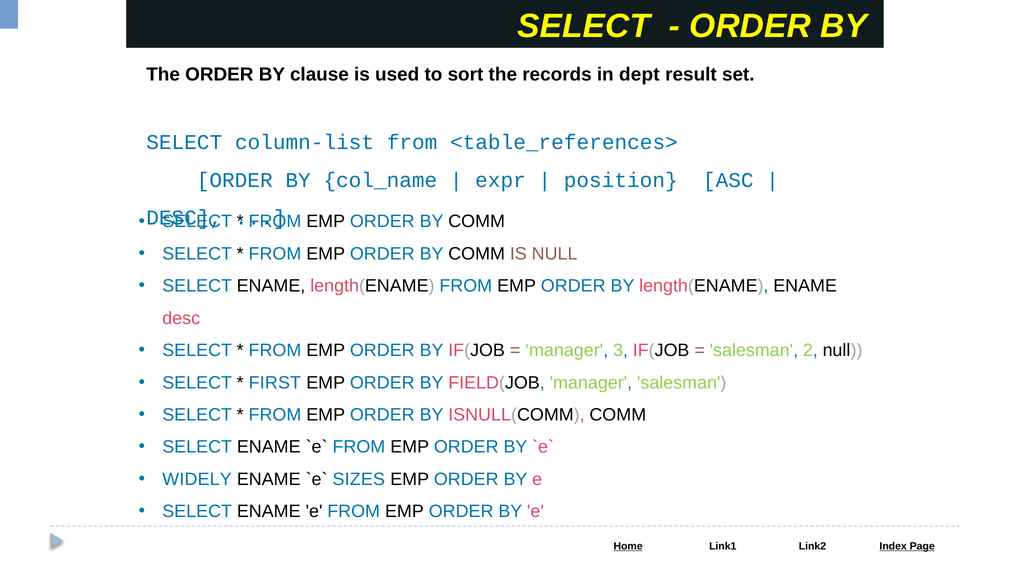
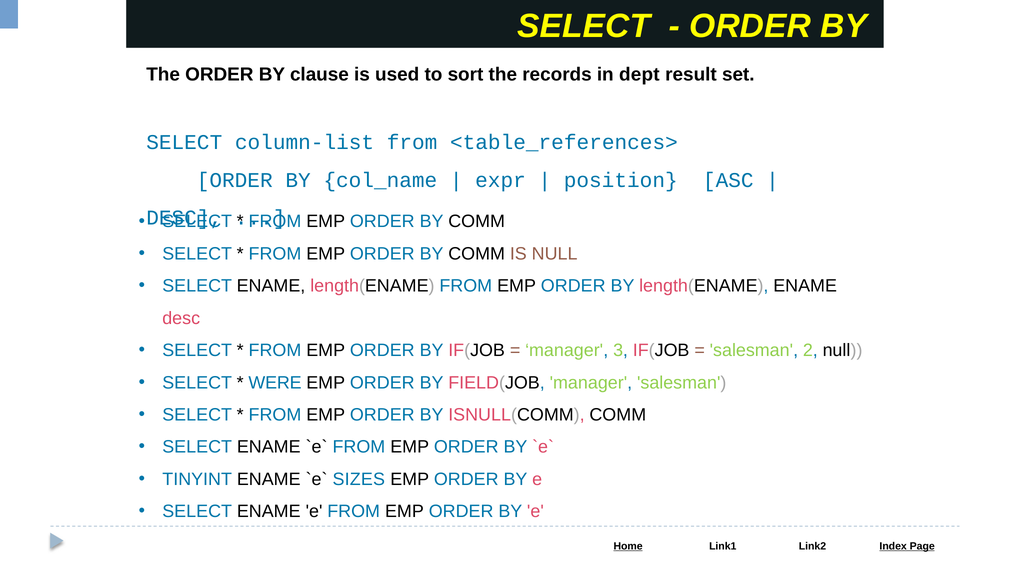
FIRST: FIRST -> WERE (275, 383)
WIDELY: WIDELY -> TINYINT (197, 479)
